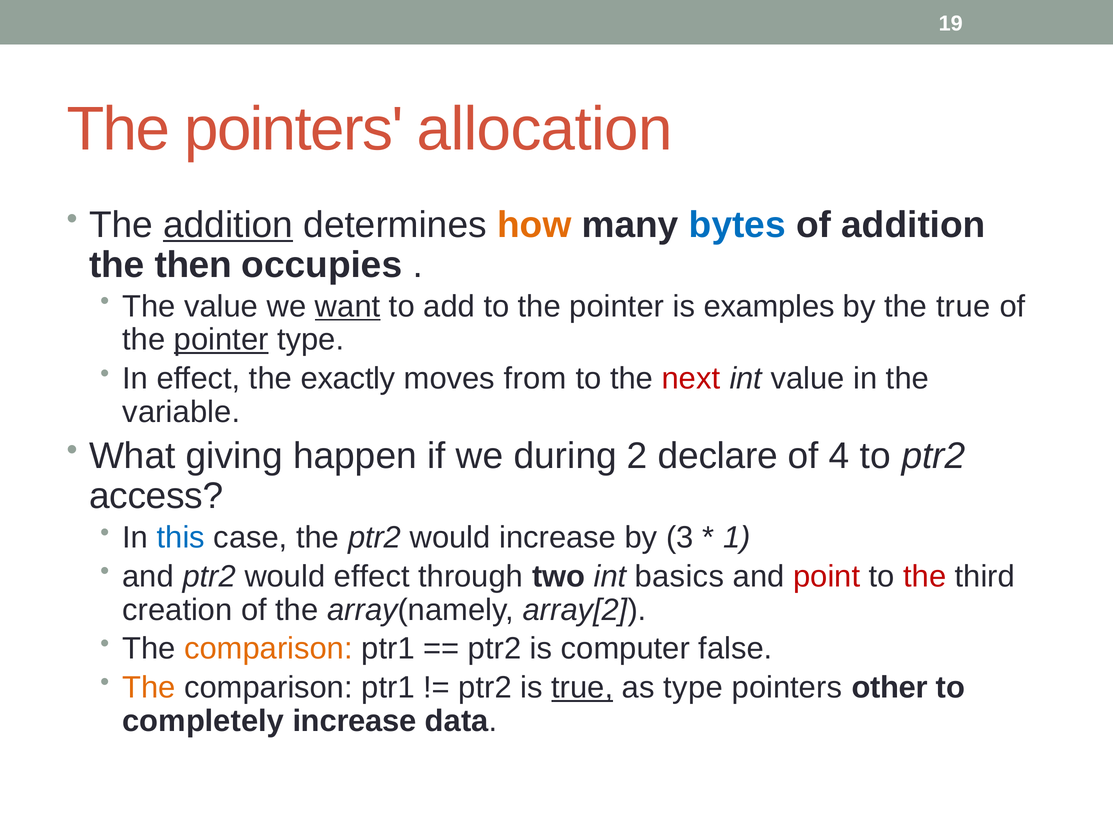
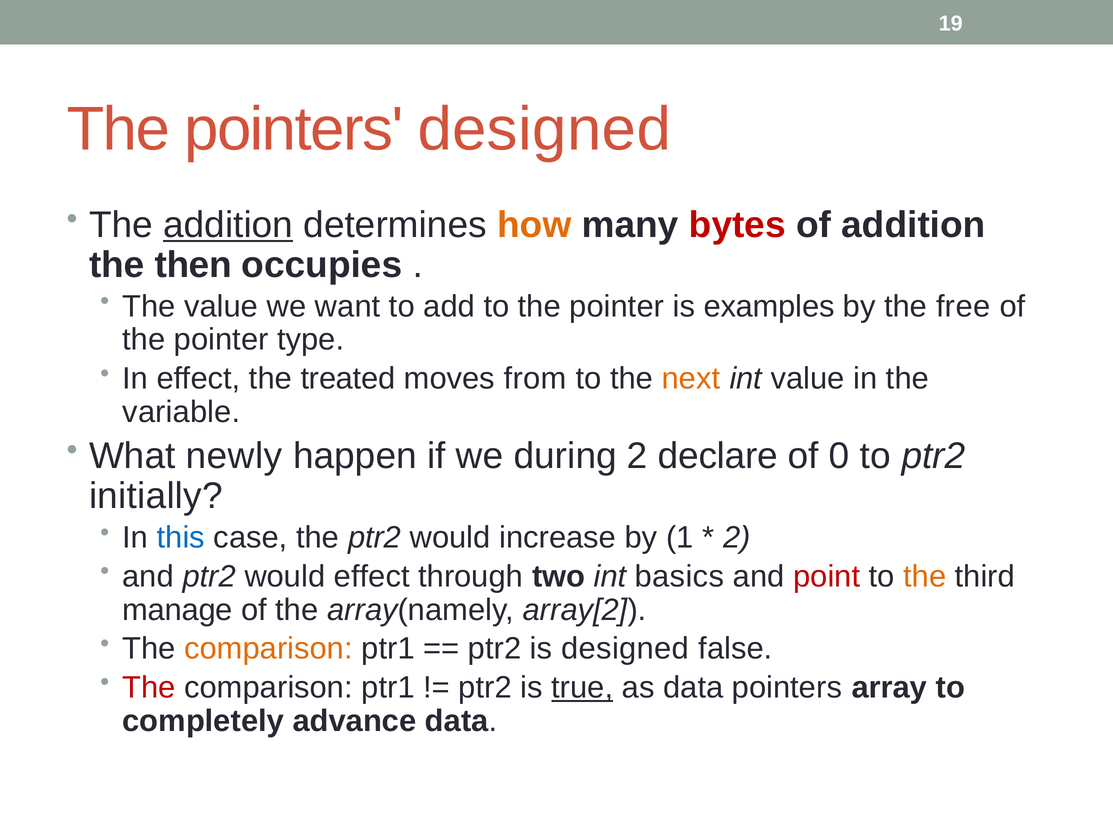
pointers allocation: allocation -> designed (544, 130)
bytes colour: blue -> red (737, 225)
want underline: present -> none (348, 307)
the true: true -> free (963, 307)
pointer underline: present -> none (221, 340)
exactly: exactly -> treated (348, 379)
next colour: red -> orange (691, 379)
giving: giving -> newly (234, 457)
4: 4 -> 0 (839, 457)
access: access -> initially (156, 497)
3: 3 -> 1 (680, 538)
1: 1 -> 2 (737, 538)
the colour: red -> orange (925, 577)
creation: creation -> manage (178, 610)
is computer: computer -> designed (625, 649)
The colour: orange -> red (149, 688)
as type: type -> data (693, 688)
other: other -> array (889, 688)
completely increase: increase -> advance (354, 722)
